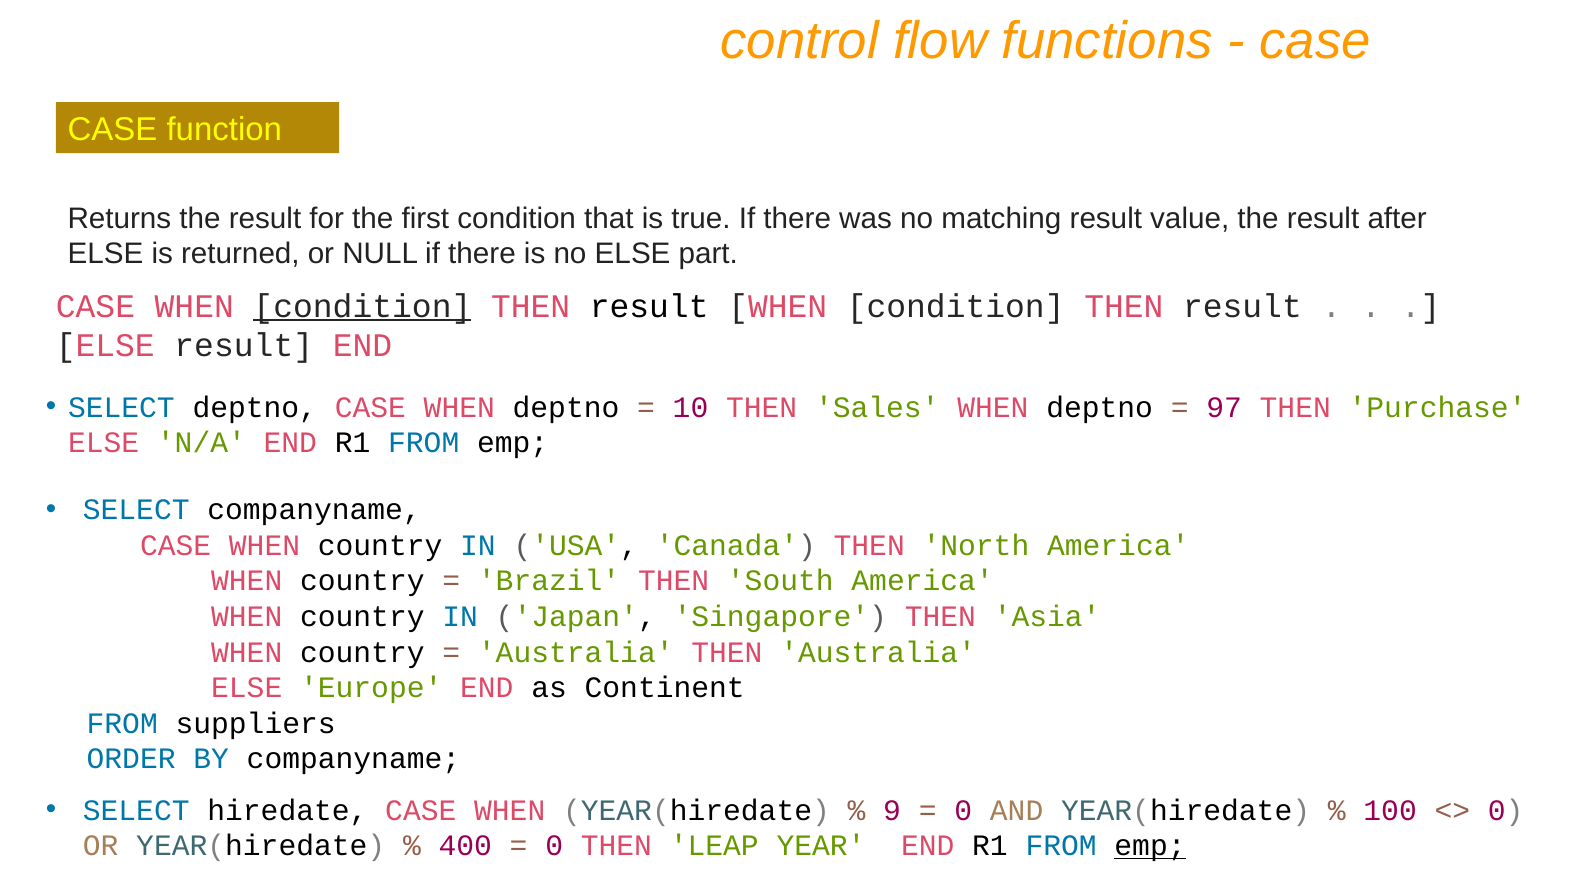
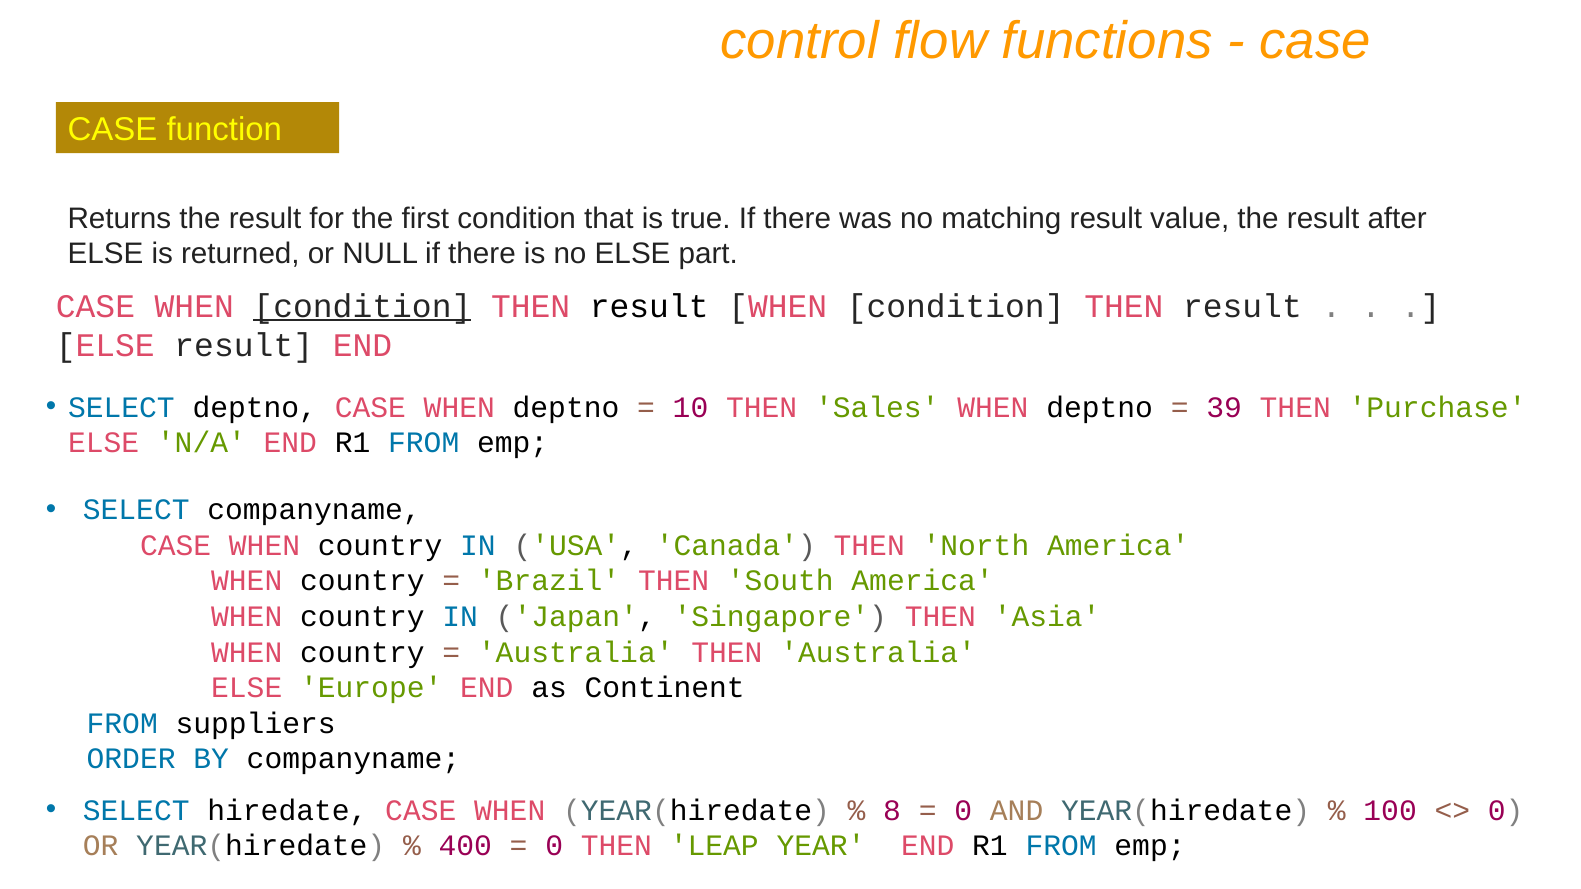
97: 97 -> 39 (1224, 408)
9: 9 -> 8 (892, 811)
emp underline: present -> none (1150, 846)
